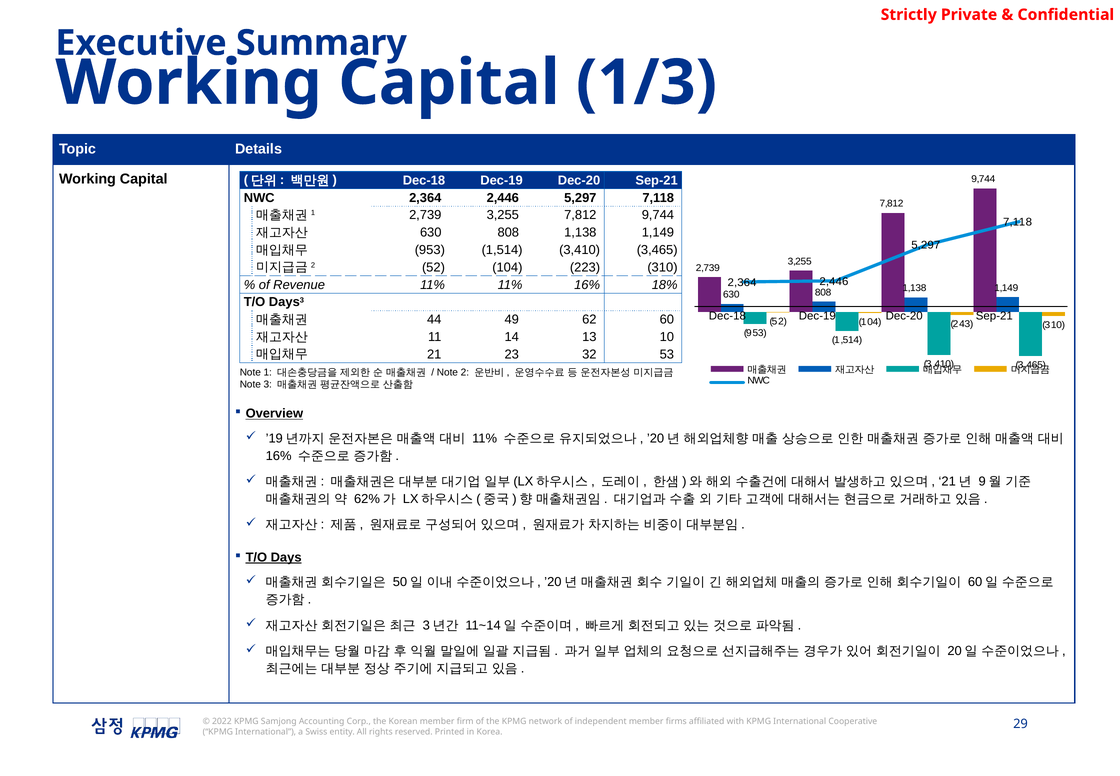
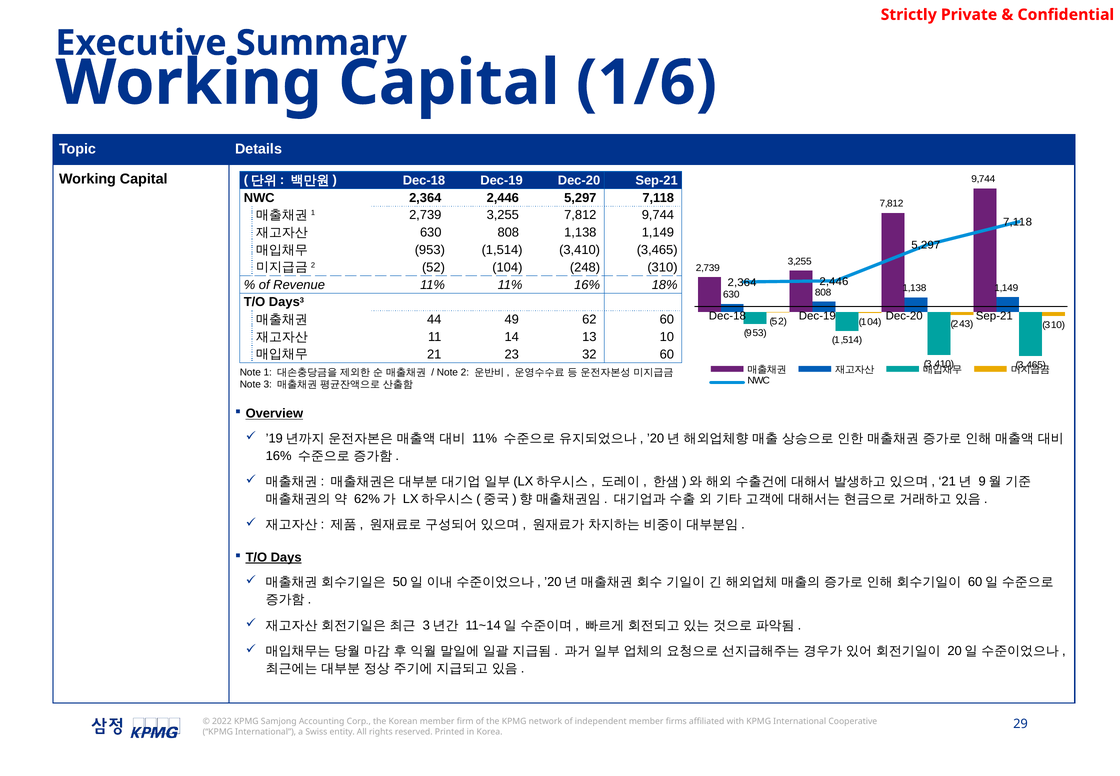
1/3: 1/3 -> 1/6 (646, 83)
223: 223 -> 248 (585, 267)
32 53: 53 -> 60 (667, 354)
